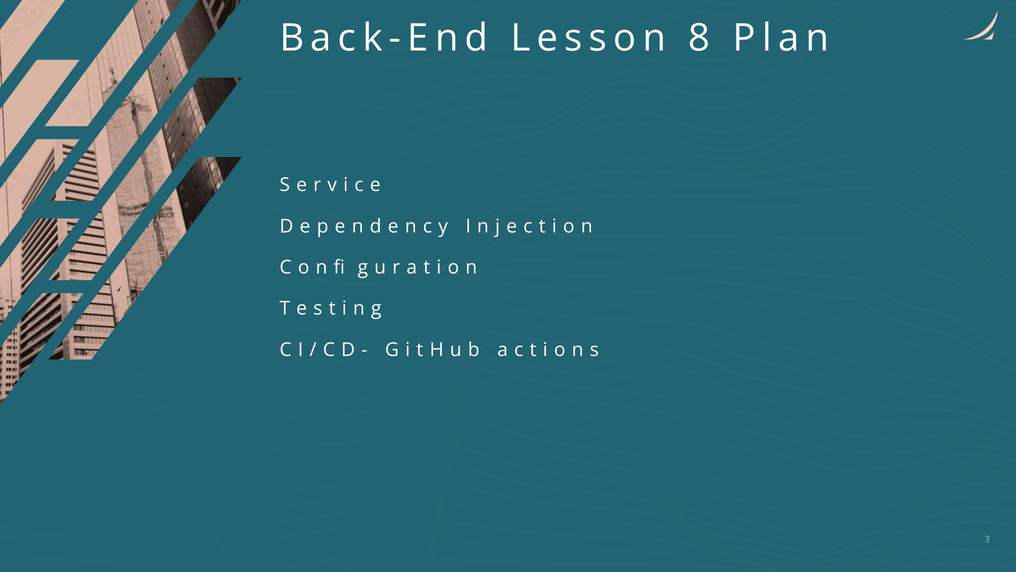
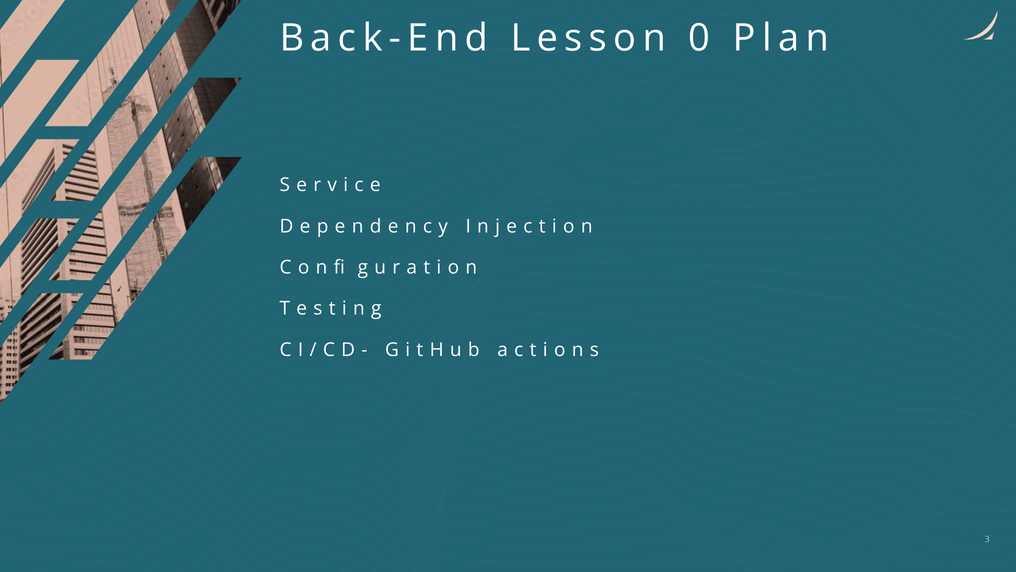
8: 8 -> 0 (699, 38)
